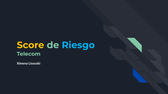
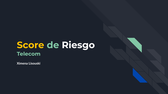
Riesgo colour: light blue -> white (78, 45)
